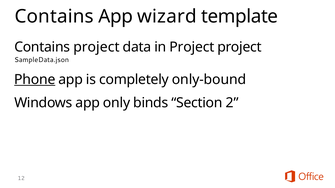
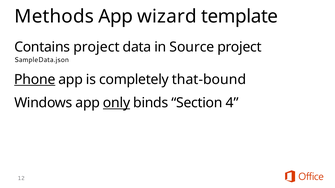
Contains: Contains -> Methods (54, 16)
in Project: Project -> Source (192, 47)
only-bound: only-bound -> that-bound (209, 80)
only underline: none -> present (117, 103)
2: 2 -> 4 (232, 103)
